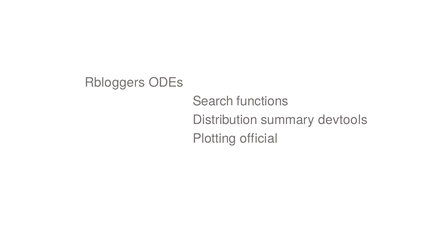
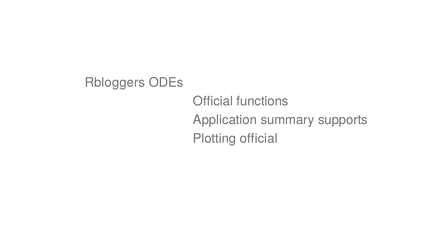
Search: Search -> Official (213, 101)
Distribution: Distribution -> Application (225, 120)
devtools: devtools -> supports (343, 120)
